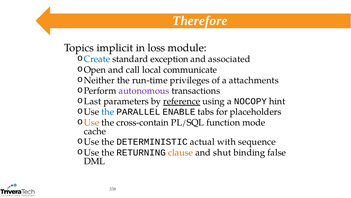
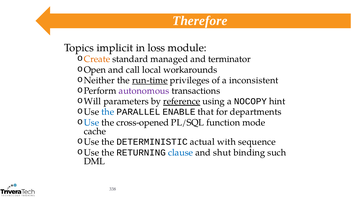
Create colour: blue -> orange (97, 59)
exception: exception -> managed (169, 59)
associated: associated -> terminator (229, 59)
communicate: communicate -> workarounds (190, 70)
run-time underline: none -> present (150, 80)
attachments: attachments -> inconsistent (254, 80)
Last: Last -> Will (92, 101)
tabs: tabs -> that (206, 112)
placeholders: placeholders -> departments (256, 112)
Use colour: orange -> blue (91, 122)
cross-contain: cross-contain -> cross-opened (143, 122)
clause colour: orange -> blue (181, 152)
false: false -> such (277, 152)
